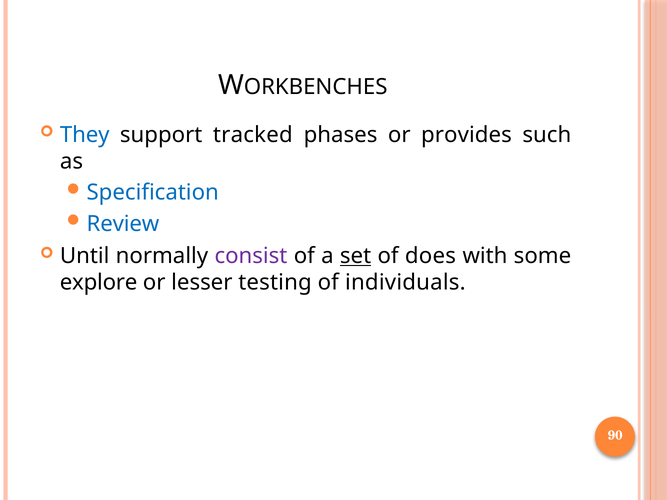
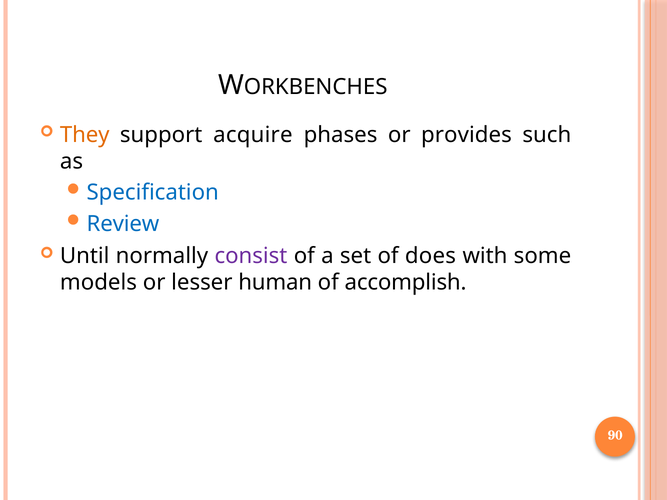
They colour: blue -> orange (85, 135)
tracked: tracked -> acquire (253, 135)
set underline: present -> none (356, 256)
explore: explore -> models (98, 283)
testing: testing -> human (275, 283)
individuals: individuals -> accomplish (406, 283)
